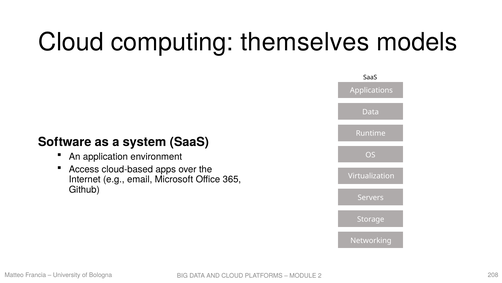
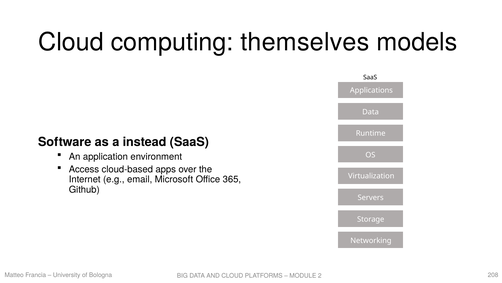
system: system -> instead (145, 142)
